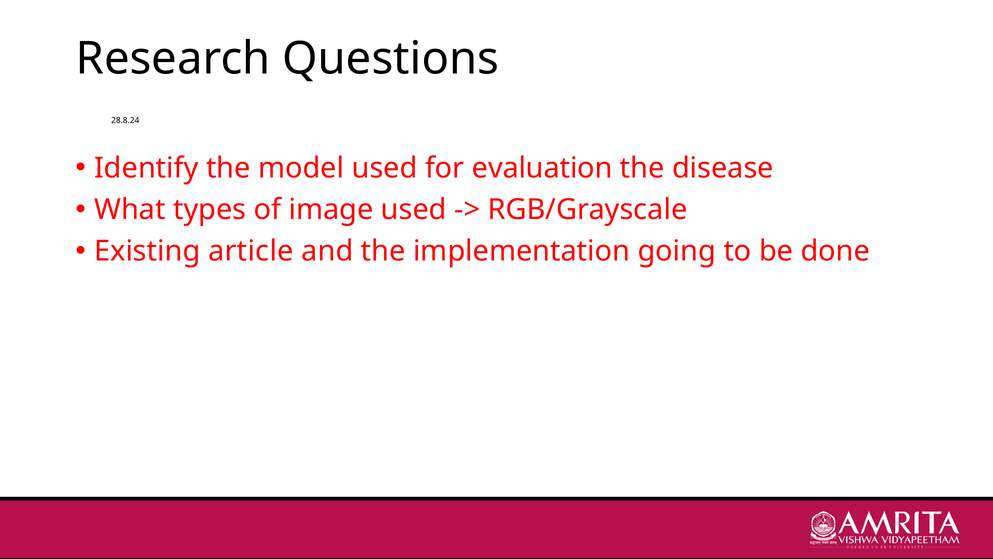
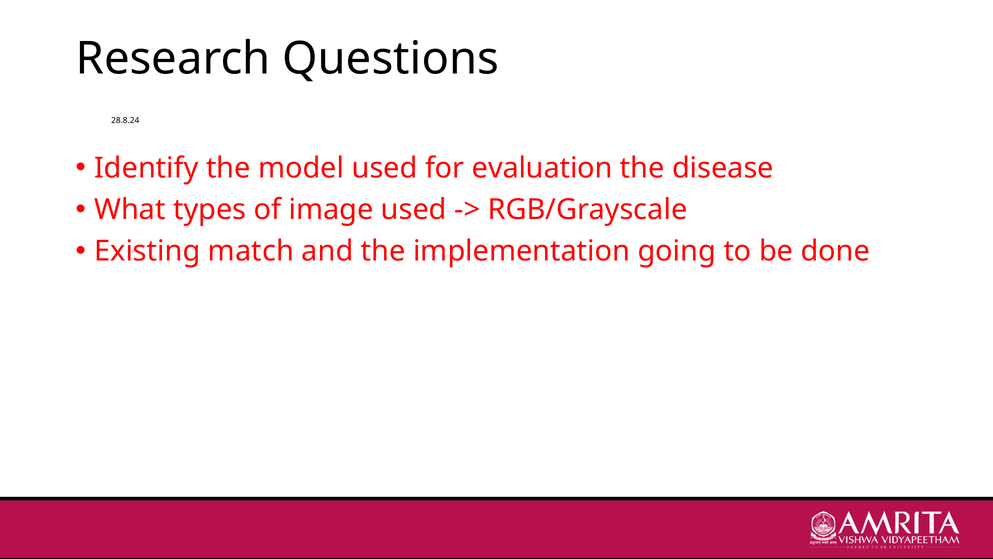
article: article -> match (251, 251)
